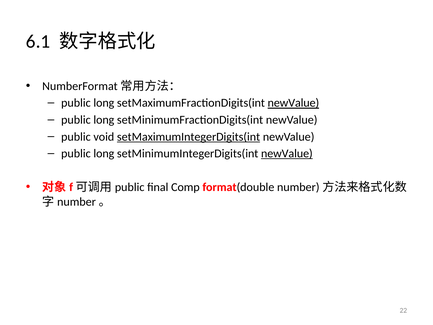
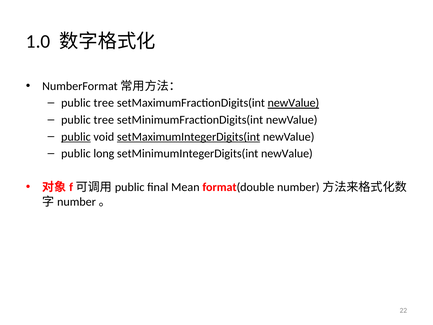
6.1: 6.1 -> 1.0 (38, 41)
long: long -> tree (104, 103)
long: long -> tree (104, 120)
public underline: none -> present (76, 137)
newValue underline: present -> none (287, 153)
Comp: Comp -> Mean (185, 187)
